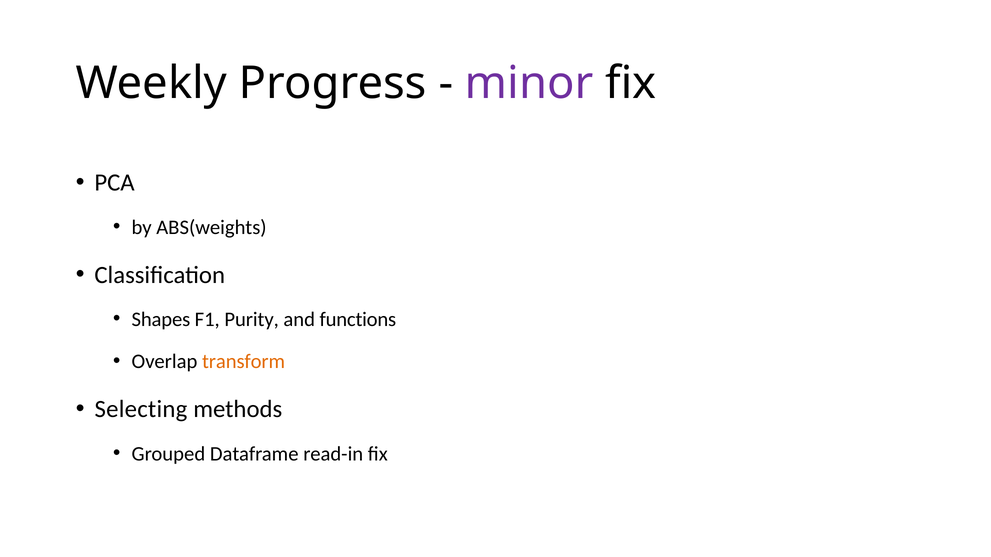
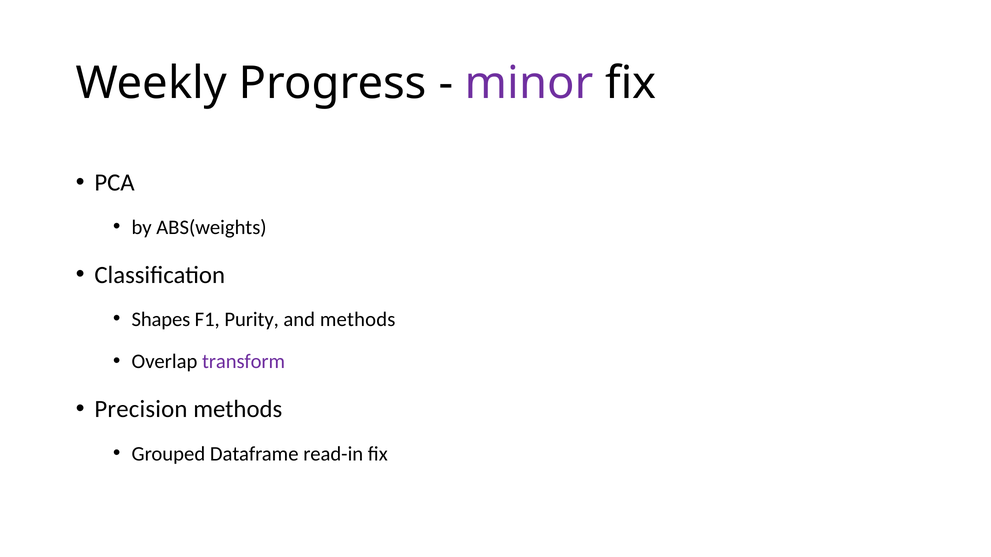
and functions: functions -> methods (358, 320)
transform colour: orange -> purple (244, 362)
Selecting: Selecting -> Precision (141, 410)
